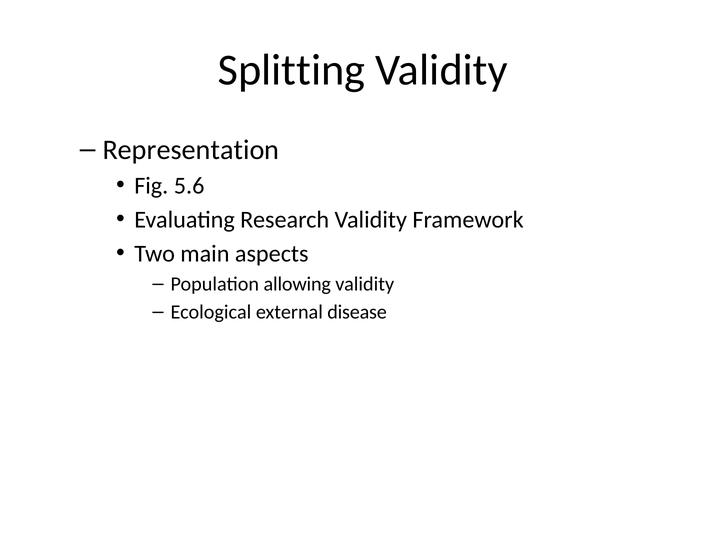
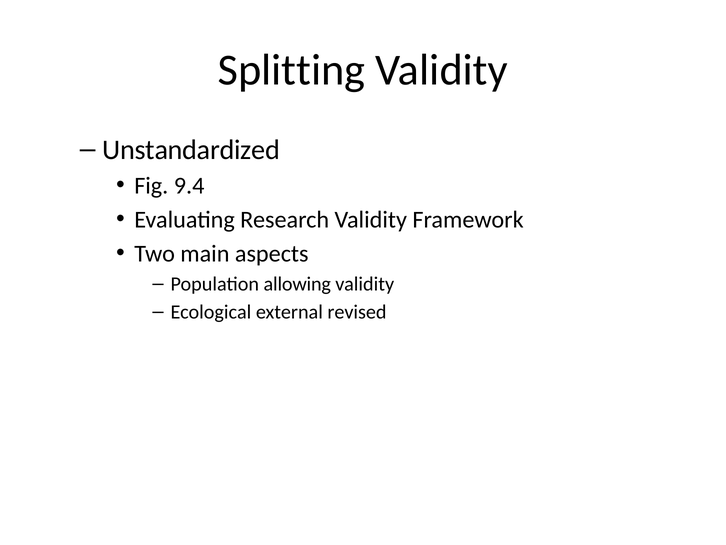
Representation: Representation -> Unstandardized (191, 150)
5.6: 5.6 -> 9.4 (189, 186)
disease: disease -> revised (357, 312)
